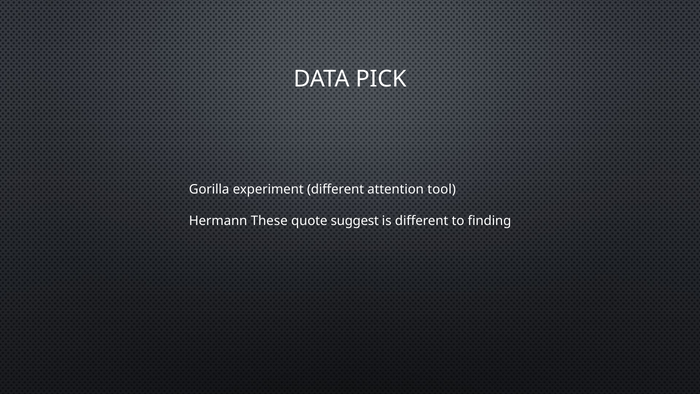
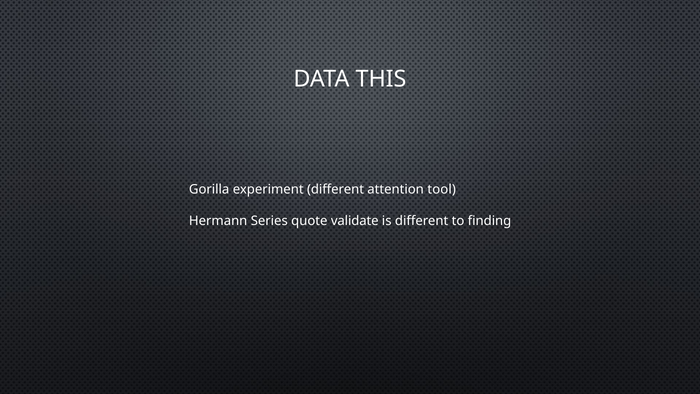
PICK: PICK -> THIS (381, 79)
These: These -> Series (269, 221)
suggest: suggest -> validate (355, 221)
